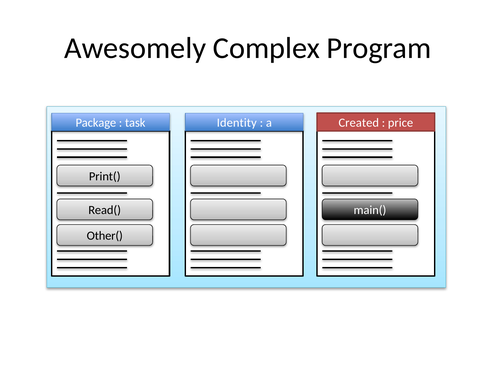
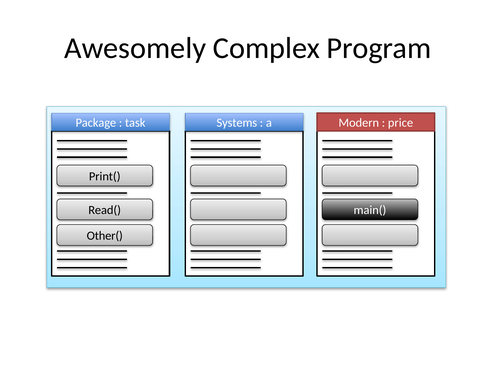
Identity: Identity -> Systems (237, 123)
Created: Created -> Modern (359, 123)
